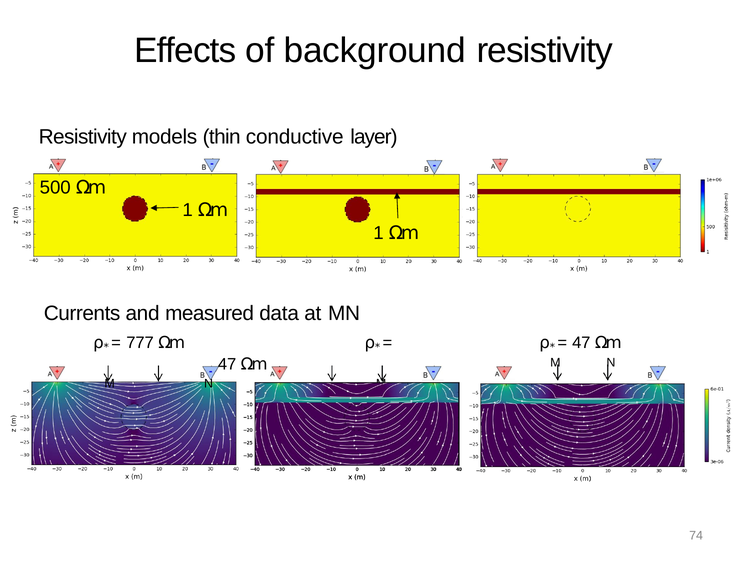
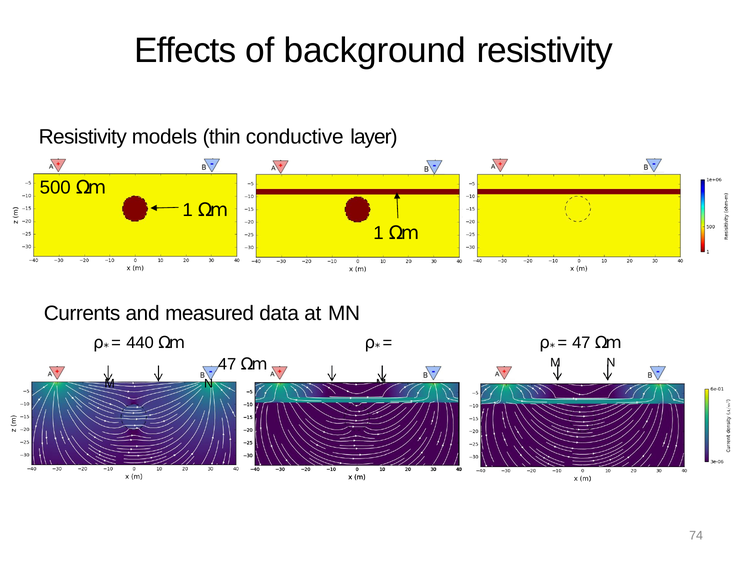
777: 777 -> 440 (140, 343)
